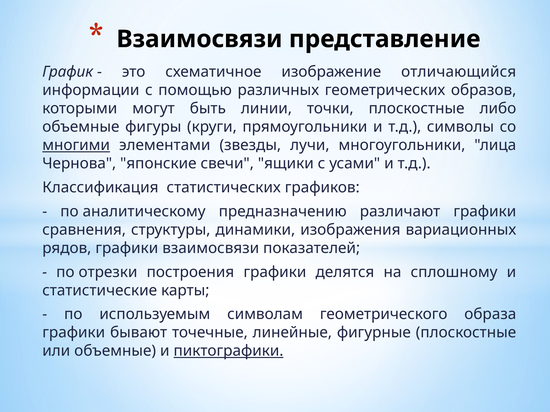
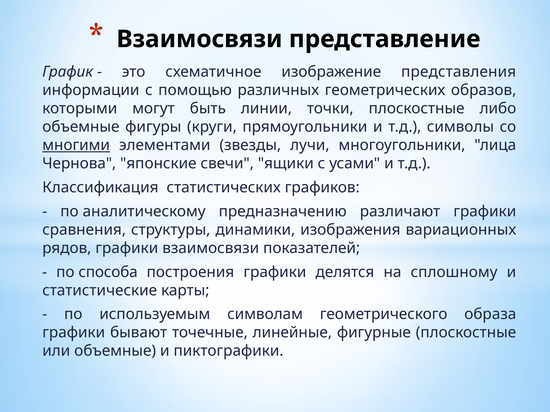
отличающийся: отличающийся -> представления (459, 72)
отрезки: отрезки -> способа (108, 272)
пиктографики underline: present -> none (228, 351)
